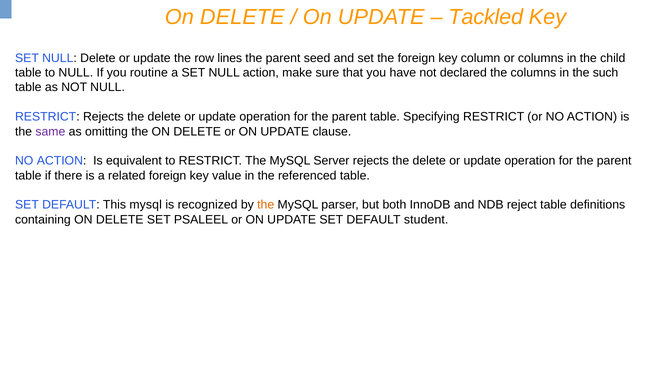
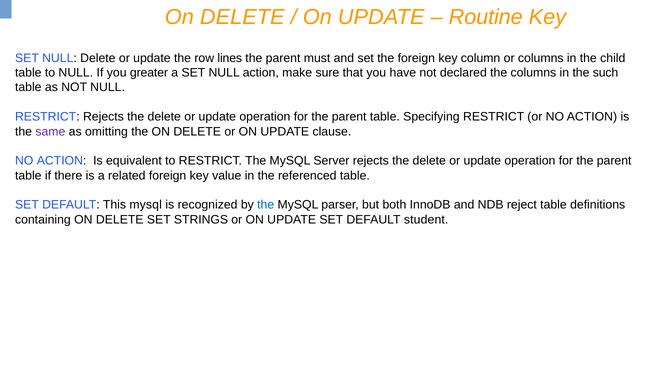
Tackled: Tackled -> Routine (486, 17)
seed: seed -> must (317, 58)
routine: routine -> greater (149, 73)
the colour: orange -> blue (266, 205)
PSALEEL: PSALEEL -> STRINGS (201, 220)
